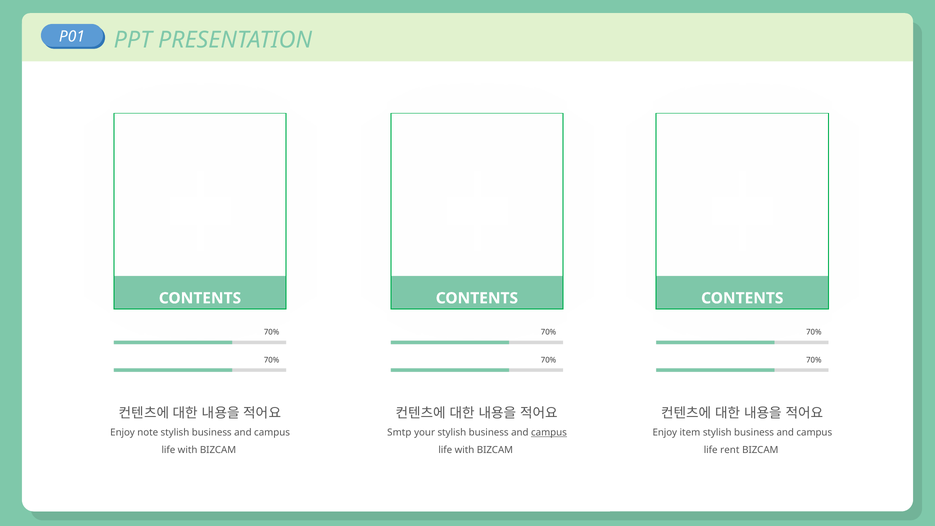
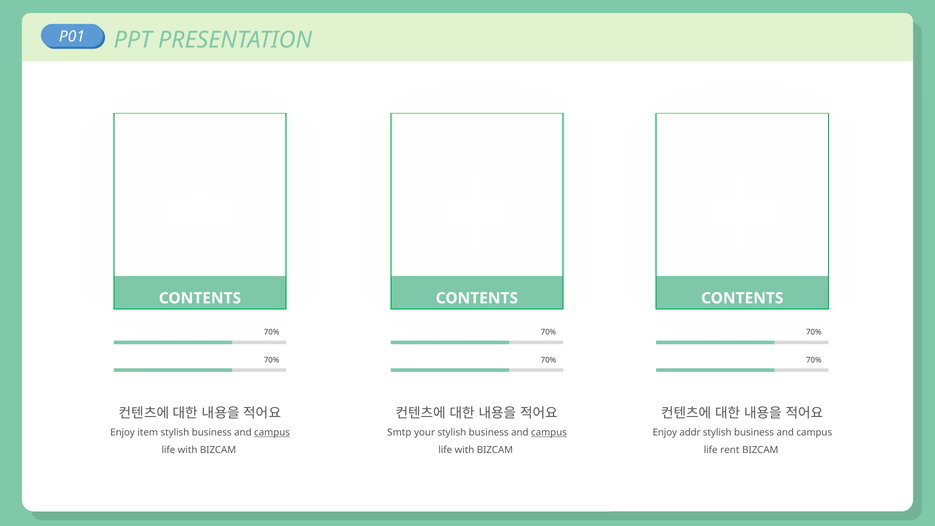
note: note -> item (148, 433)
campus underline: none -> present (272, 433)
item: item -> addr (690, 433)
